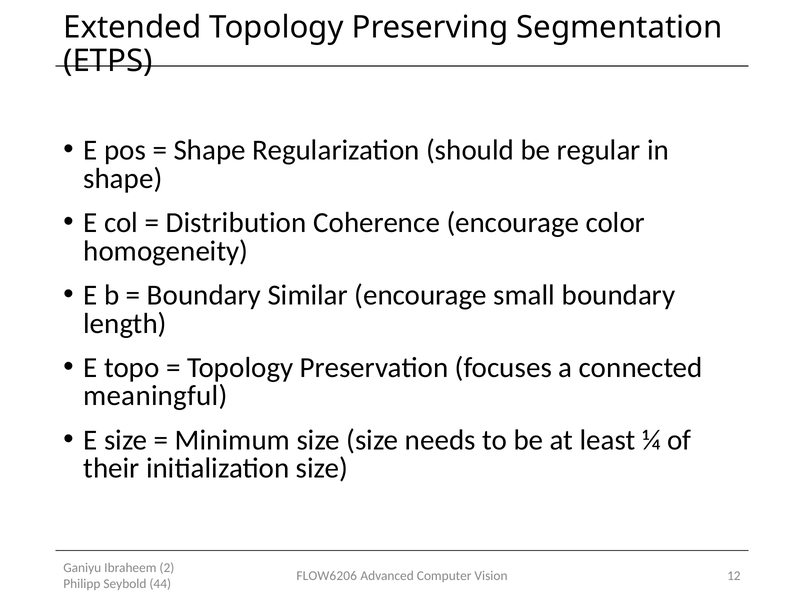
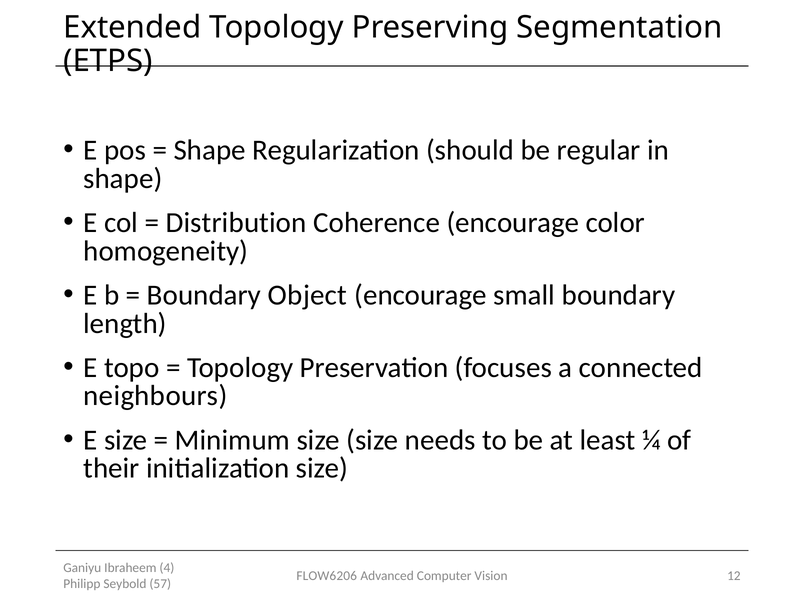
Similar: Similar -> Object (308, 295)
meaningful: meaningful -> neighbours (155, 396)
2: 2 -> 4 (167, 568)
44: 44 -> 57 (160, 584)
